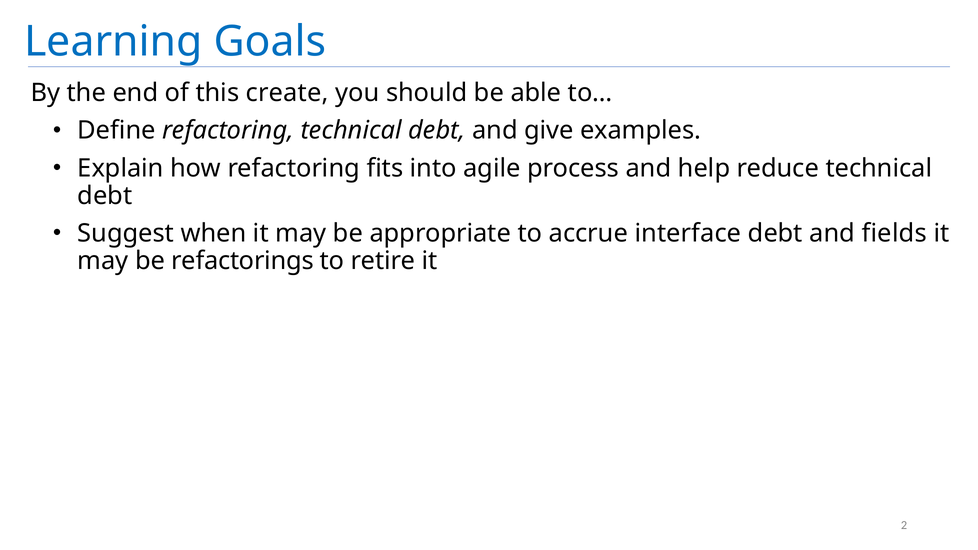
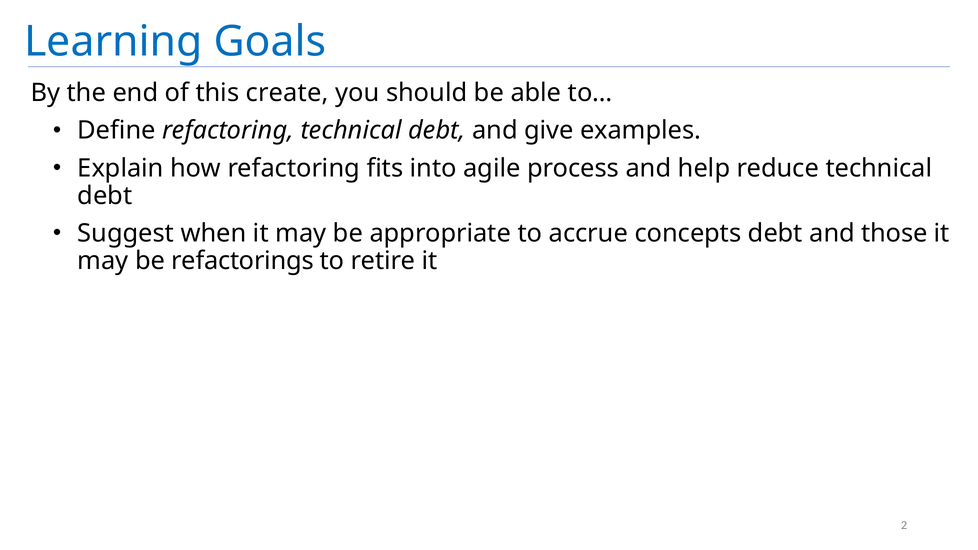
interface: interface -> concepts (688, 233)
fields: fields -> those (895, 233)
